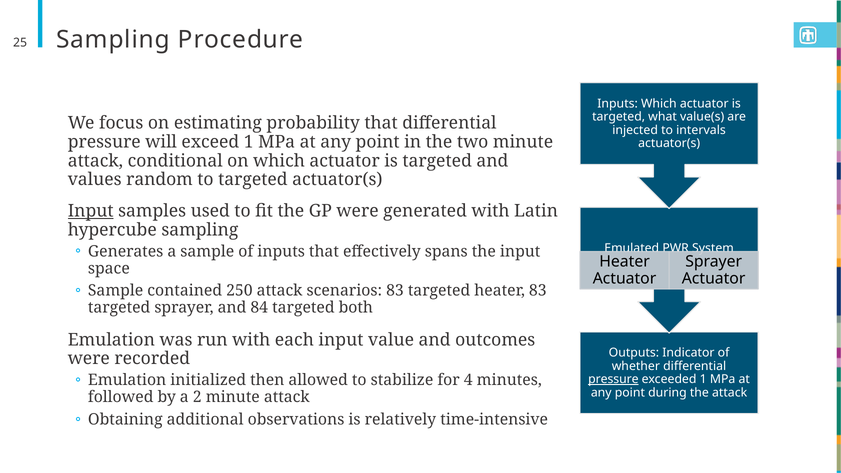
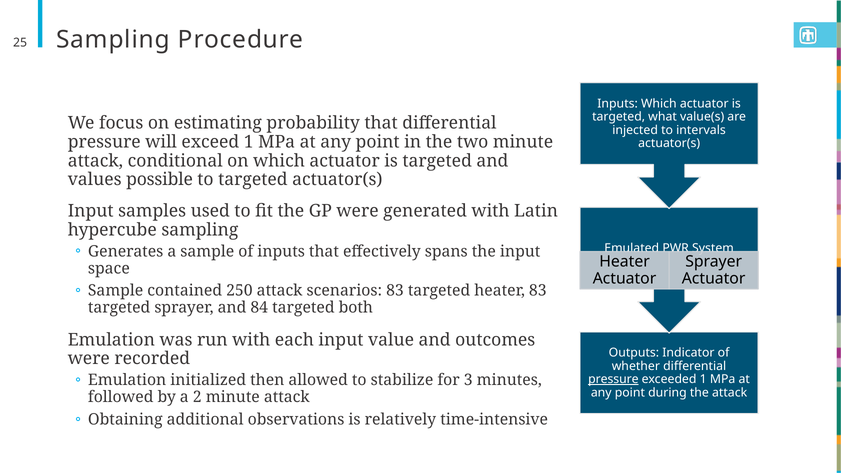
random: random -> possible (160, 180)
Input underline: present -> none (91, 211)
4: 4 -> 3 (468, 380)
